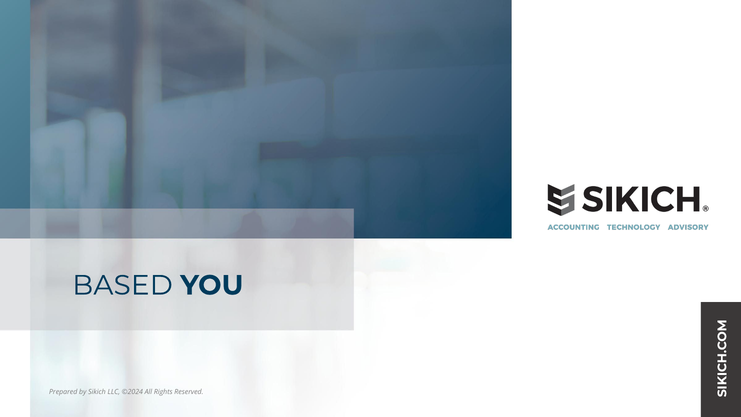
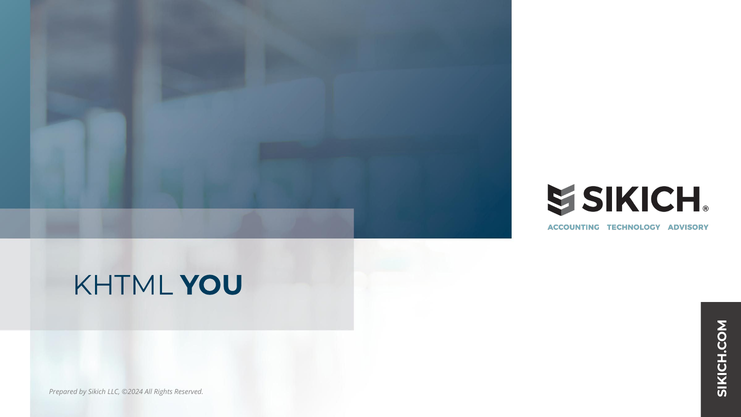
BASED: BASED -> KHTML (123, 285)
